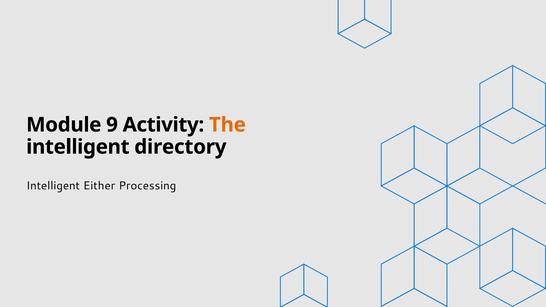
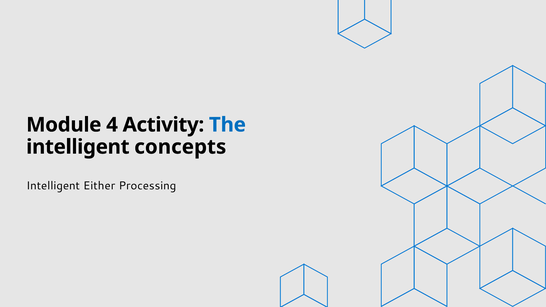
9: 9 -> 4 (112, 125)
The colour: orange -> blue (227, 125)
directory: directory -> concepts (180, 147)
